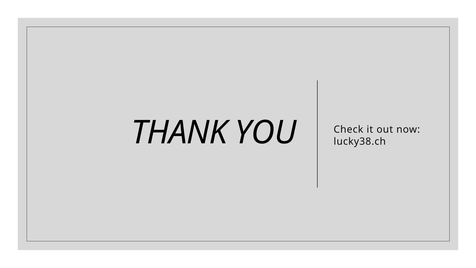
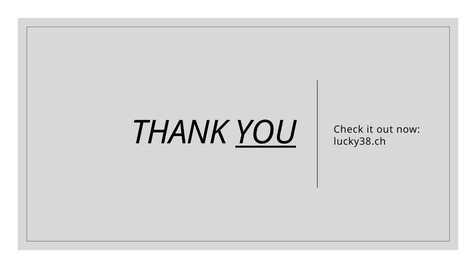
YOU underline: none -> present (266, 133)
